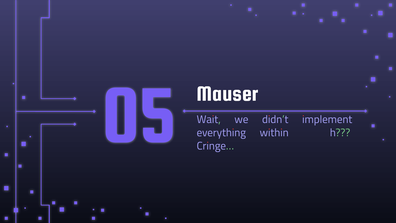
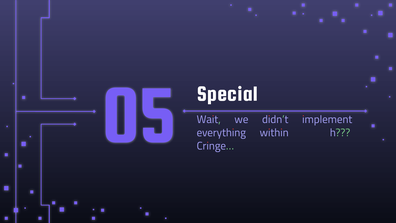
Mauser: Mauser -> Special (227, 93)
